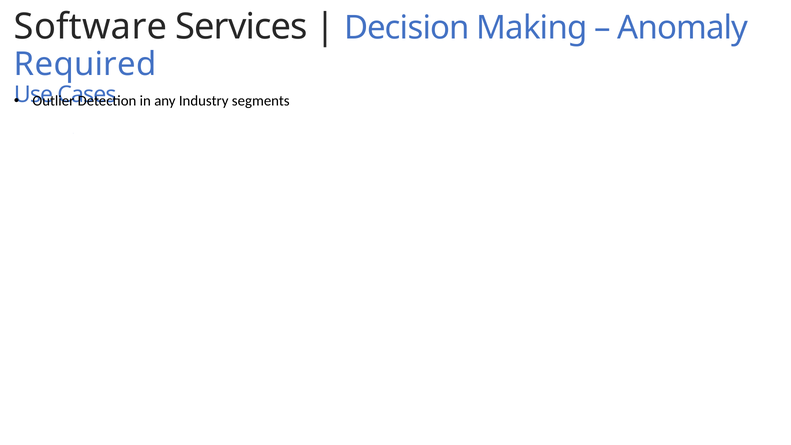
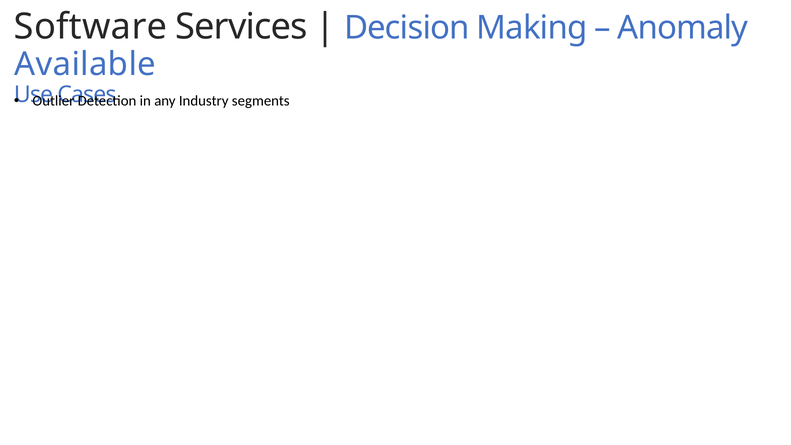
Required: Required -> Available (85, 64)
